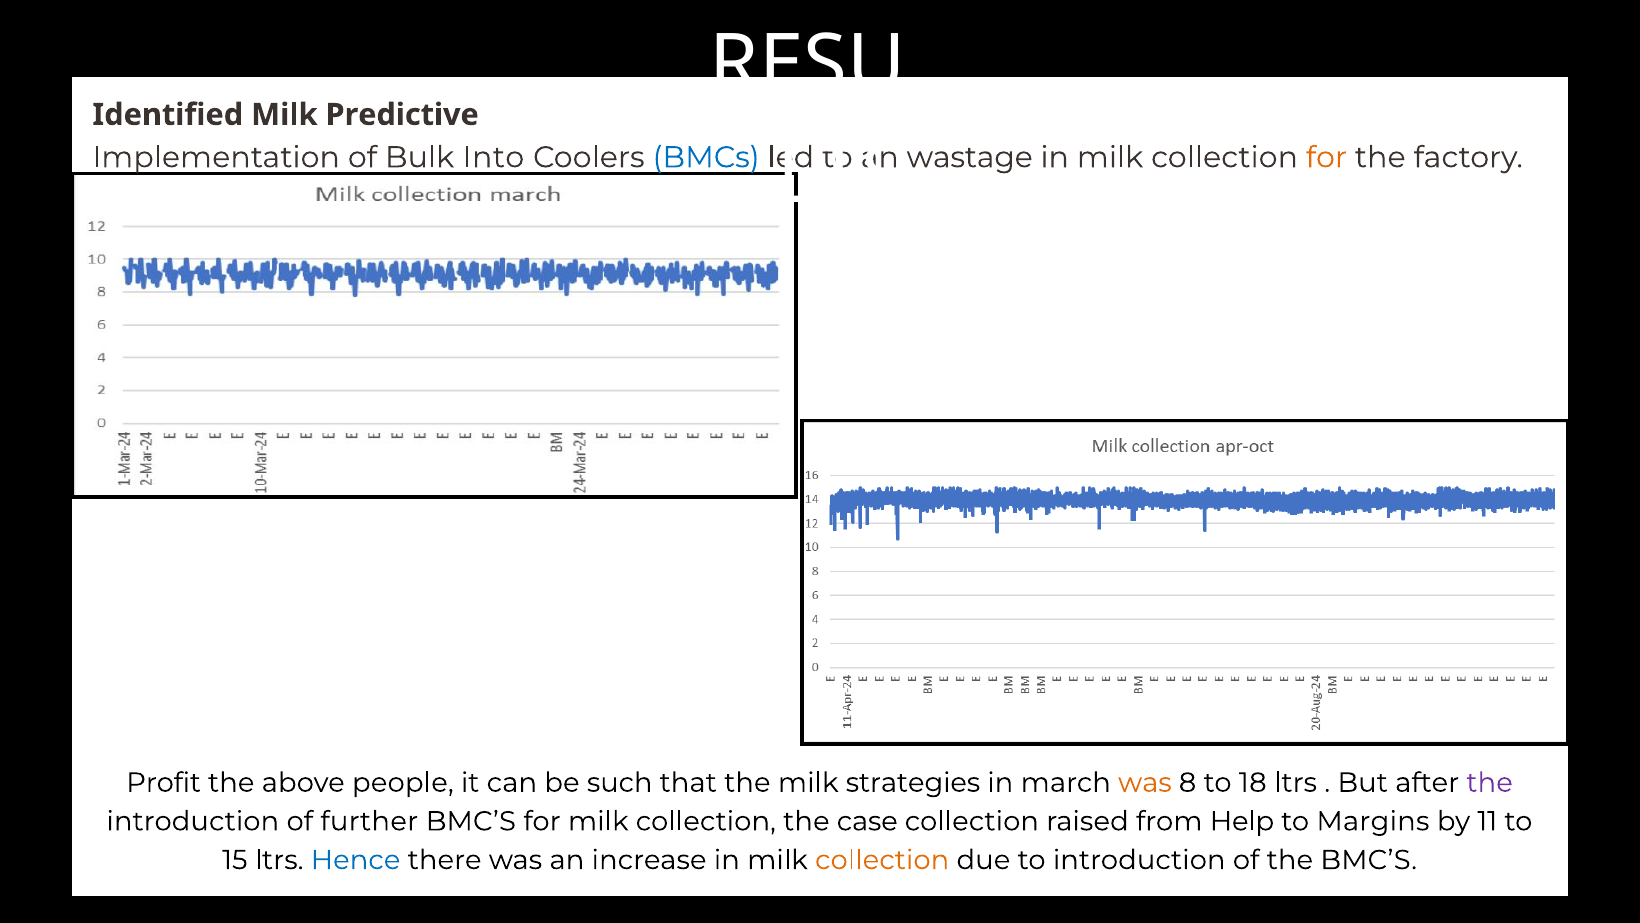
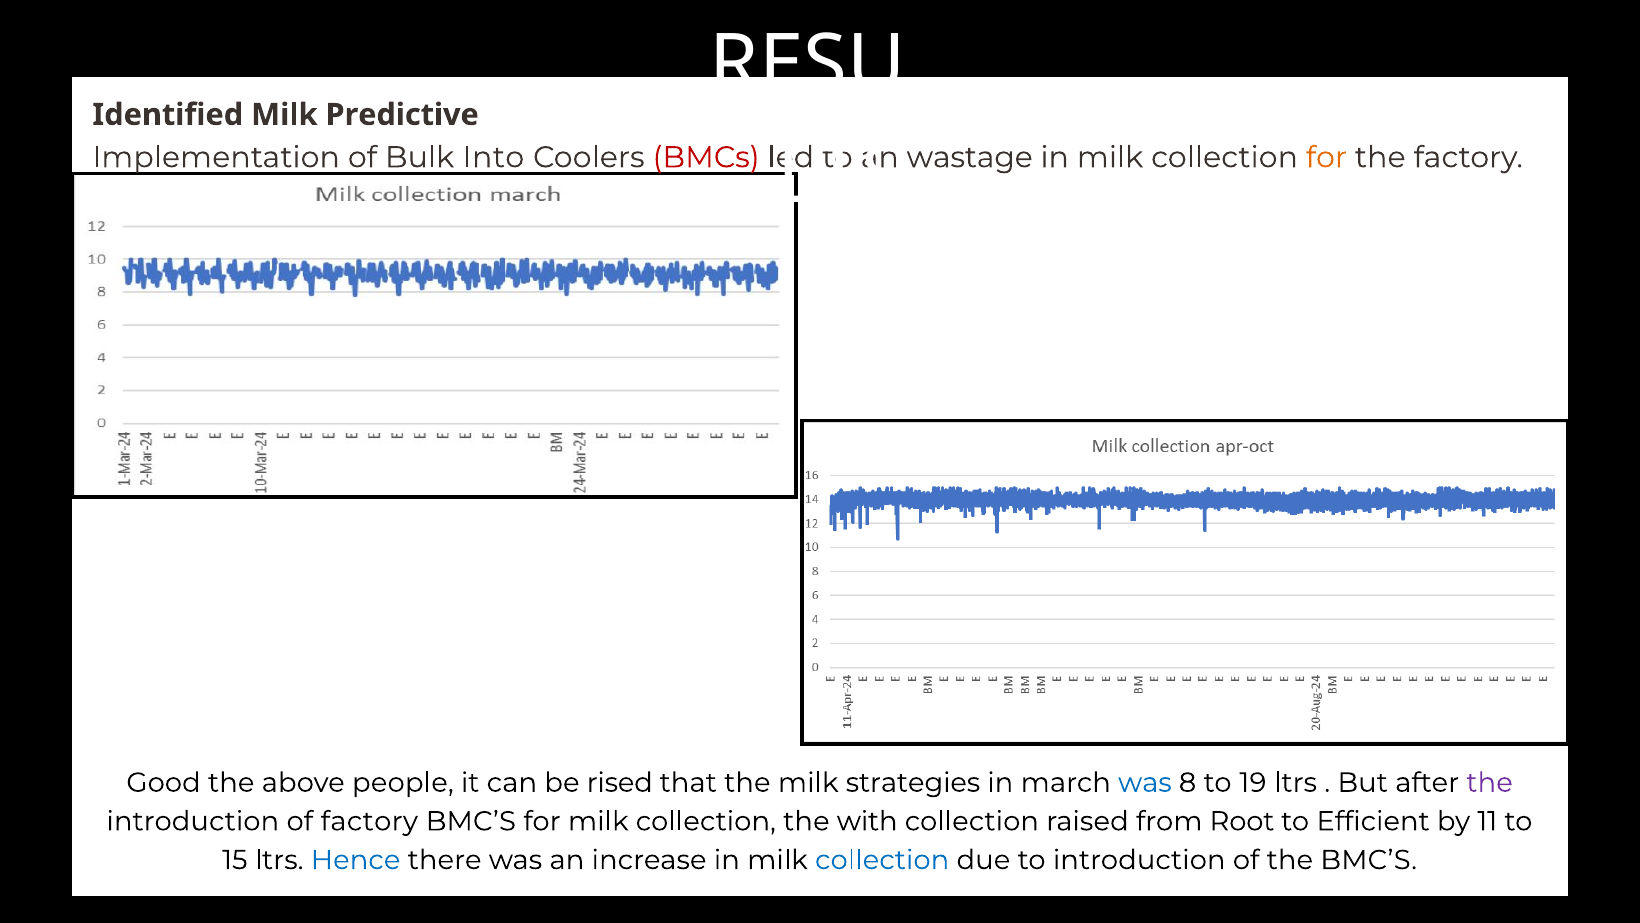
BMCs colour: blue -> red (706, 157)
Profit: Profit -> Good (163, 782)
such: such -> rised (620, 782)
was colour: orange -> blue (1145, 782)
18: 18 -> 19 (1253, 782)
of further: further -> factory (369, 821)
case: case -> with (867, 821)
Help: Help -> Root (1242, 821)
Margins: Margins -> Efficient (1373, 821)
collection colour: orange -> blue (882, 860)
